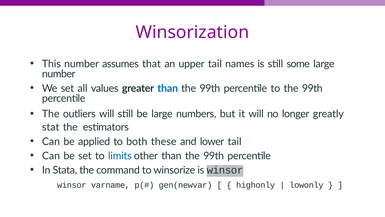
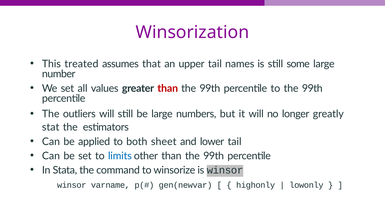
This number: number -> treated (81, 64)
than colour: blue -> red (168, 88)
these: these -> sheet (164, 141)
